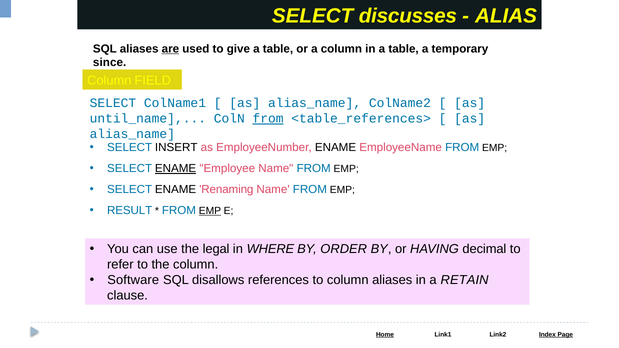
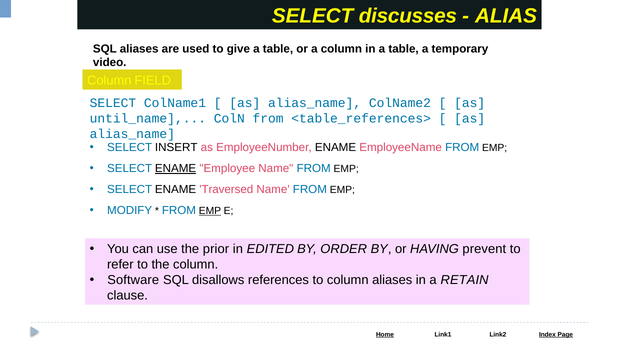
are underline: present -> none (170, 49)
since: since -> video (110, 63)
from underline: present -> none (268, 118)
Renaming: Renaming -> Traversed (226, 190)
RESULT: RESULT -> MODIFY (130, 210)
legal: legal -> prior (216, 249)
WHERE: WHERE -> EDITED (270, 249)
decimal: decimal -> prevent (484, 249)
